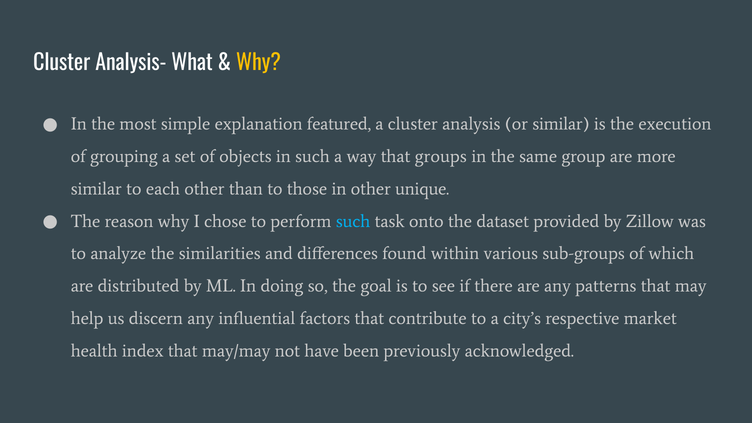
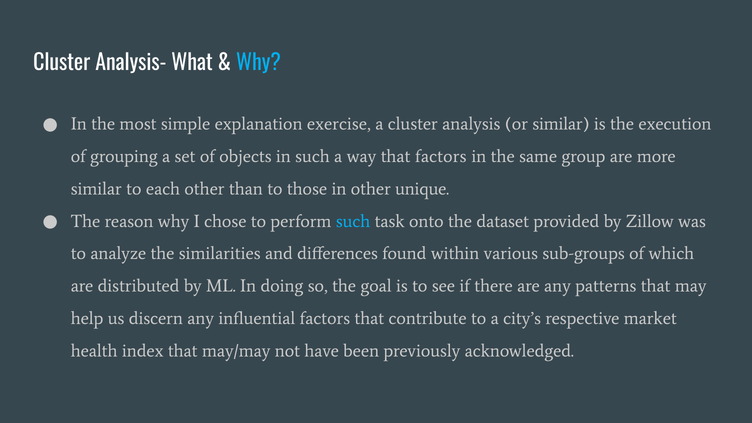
Why colour: yellow -> light blue (258, 63)
featured: featured -> exercise (339, 124)
that groups: groups -> factors (441, 156)
